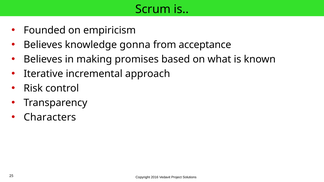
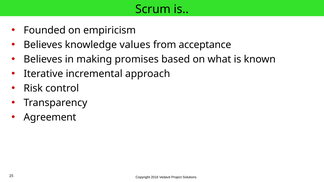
gonna: gonna -> values (135, 45)
Characters: Characters -> Agreement (50, 117)
